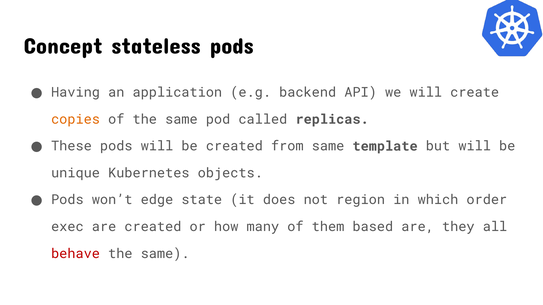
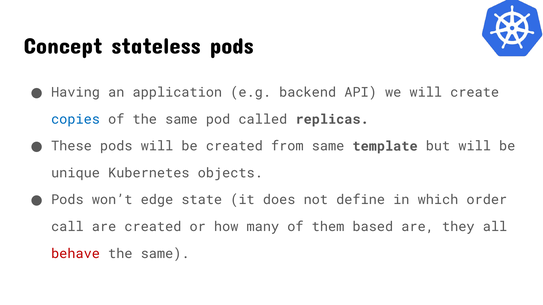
copies colour: orange -> blue (76, 119)
region: region -> define (361, 200)
exec: exec -> call (67, 227)
